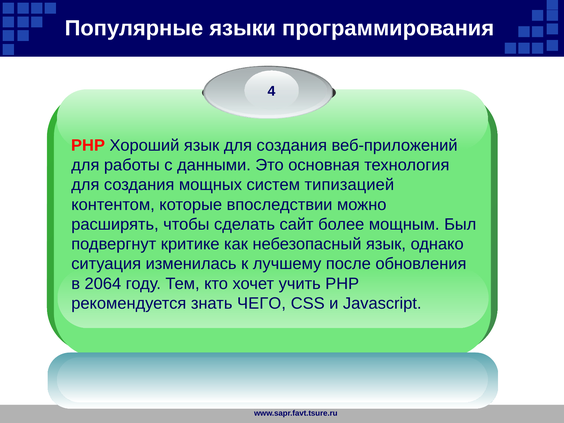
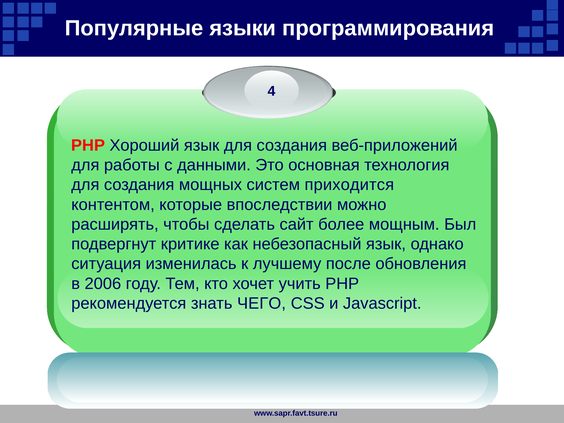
типизацией: типизацией -> приходится (349, 185)
2064: 2064 -> 2006 (103, 284)
